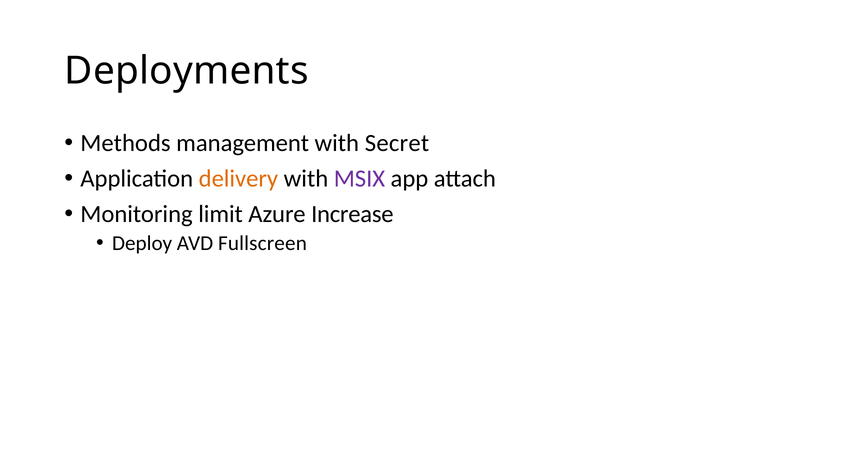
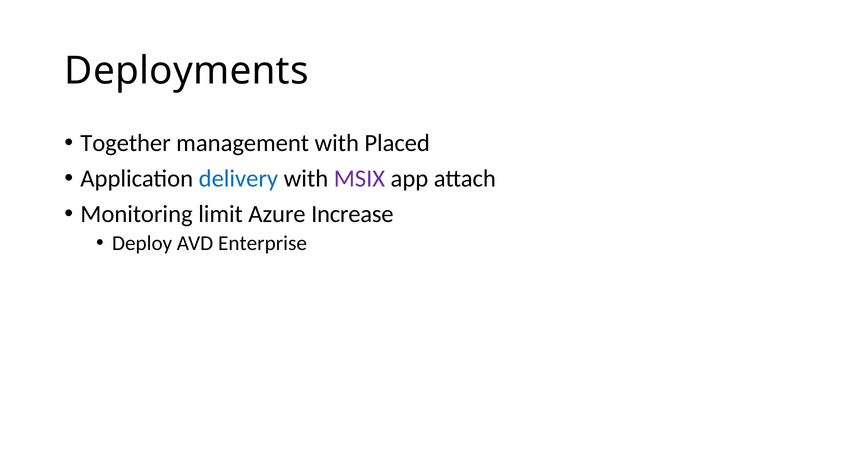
Methods: Methods -> Together (126, 143)
Secret: Secret -> Placed (397, 143)
delivery colour: orange -> blue (238, 178)
Fullscreen: Fullscreen -> Enterprise (262, 243)
